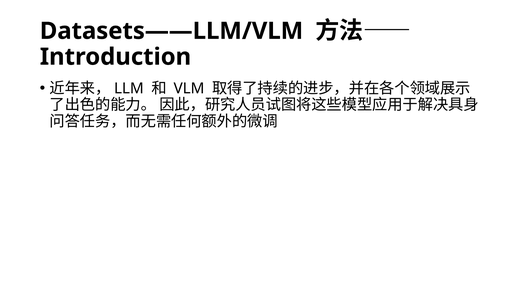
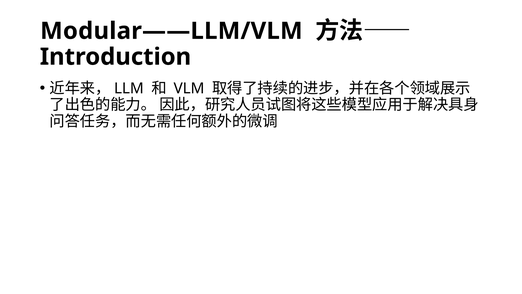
Datasets——LLM/VLM: Datasets——LLM/VLM -> Modular——LLM/VLM (171, 31)
